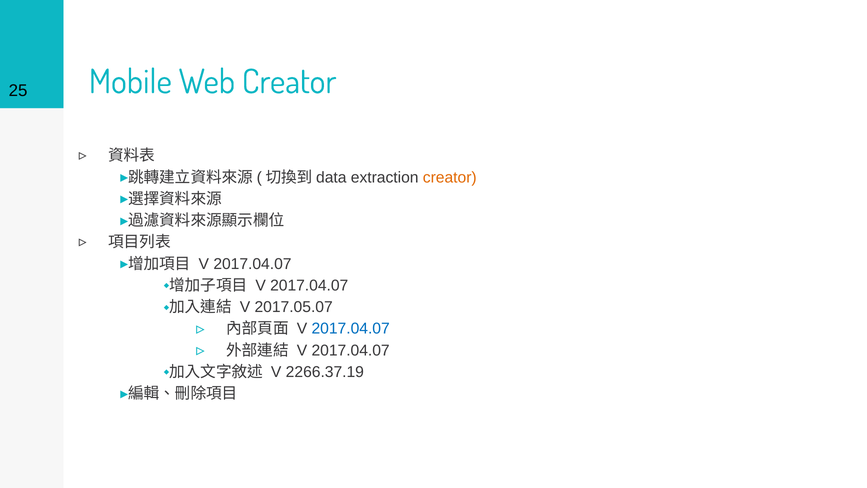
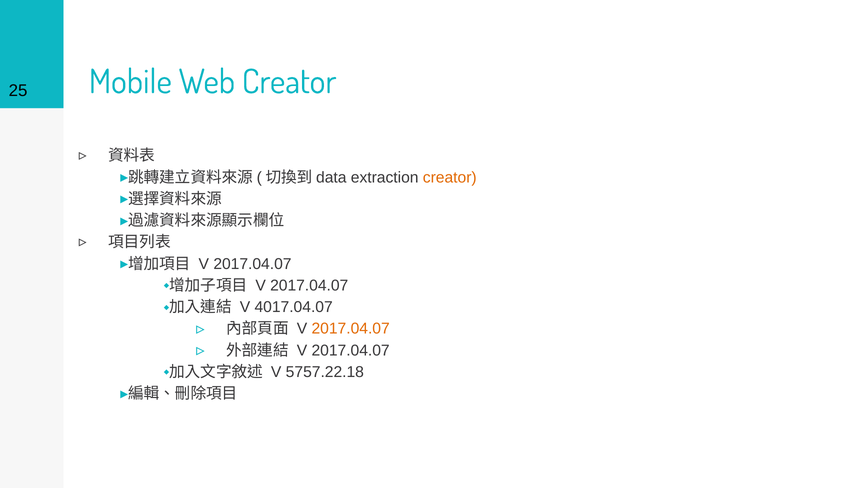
2017.05.07: 2017.05.07 -> 4017.04.07 (294, 307)
2017.04.07 colour: blue -> orange (351, 329)
2266.37.19: 2266.37.19 -> 5757.22.18 (325, 372)
